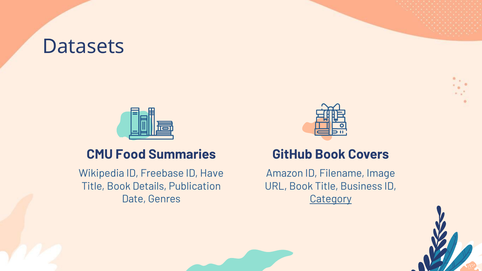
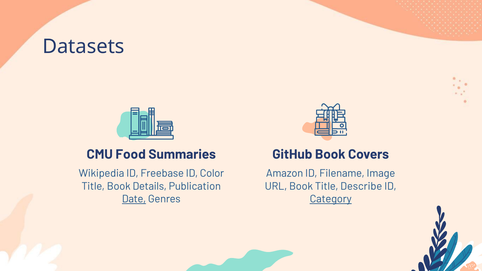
Have: Have -> Color (212, 173)
Business: Business -> Describe (361, 186)
Date underline: none -> present (134, 199)
